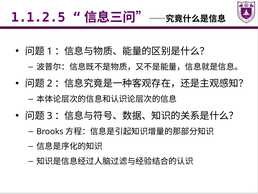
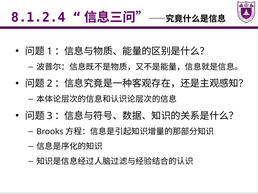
1.1.2.5: 1.1.2.5 -> 8.1.2.4 (38, 17)
